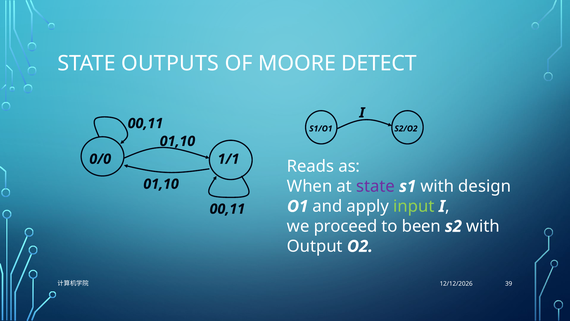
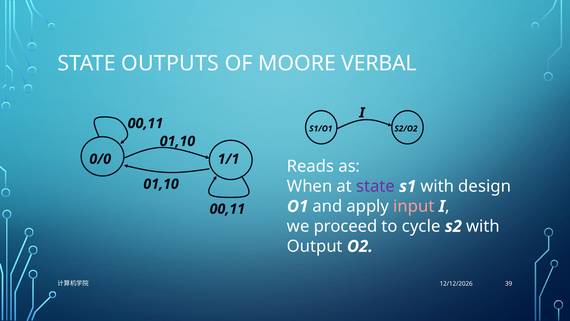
DETECT: DETECT -> VERBAL (379, 63)
input colour: light green -> pink (414, 206)
been: been -> cycle (421, 226)
